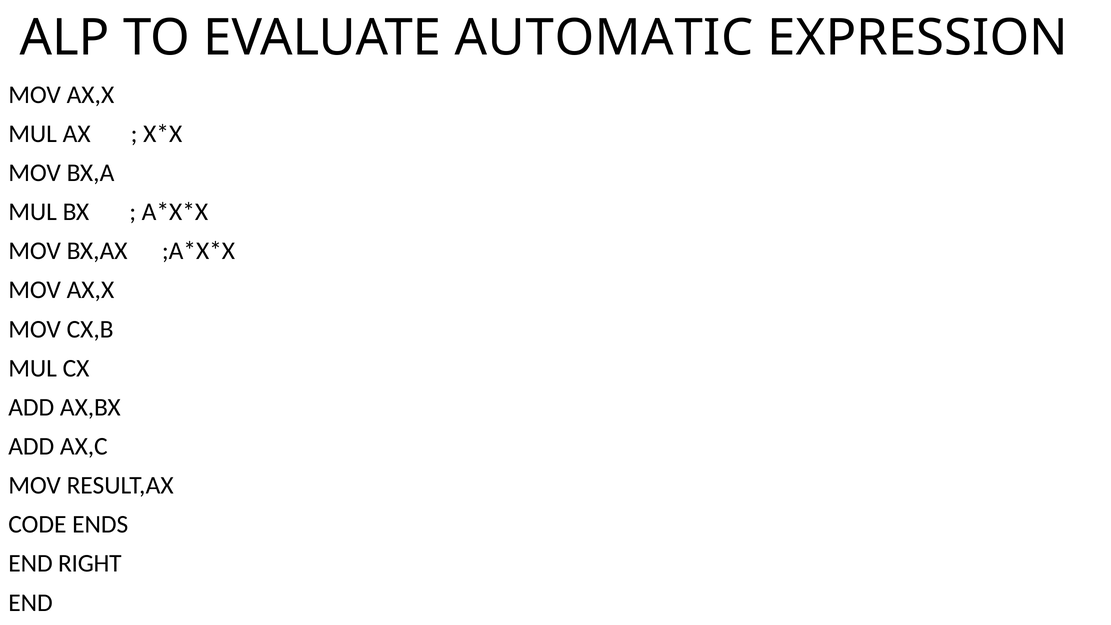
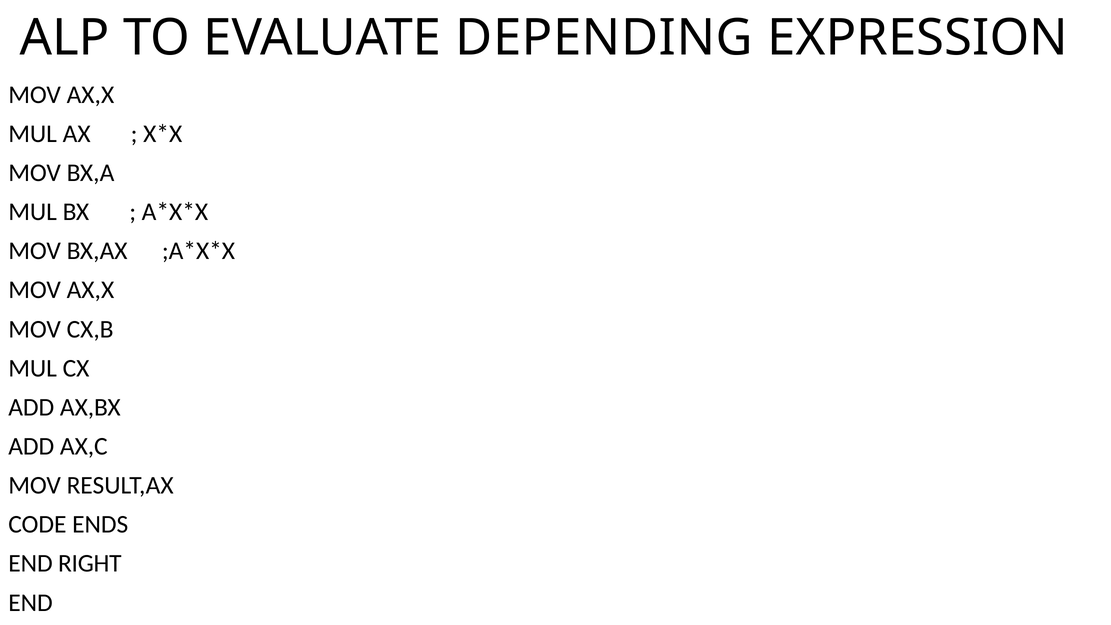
AUTOMATIC: AUTOMATIC -> DEPENDING (604, 38)
